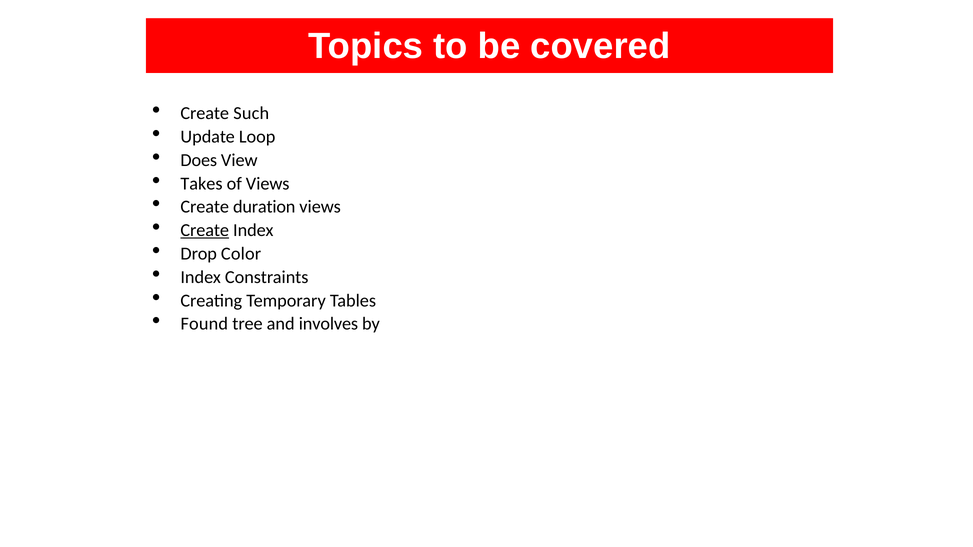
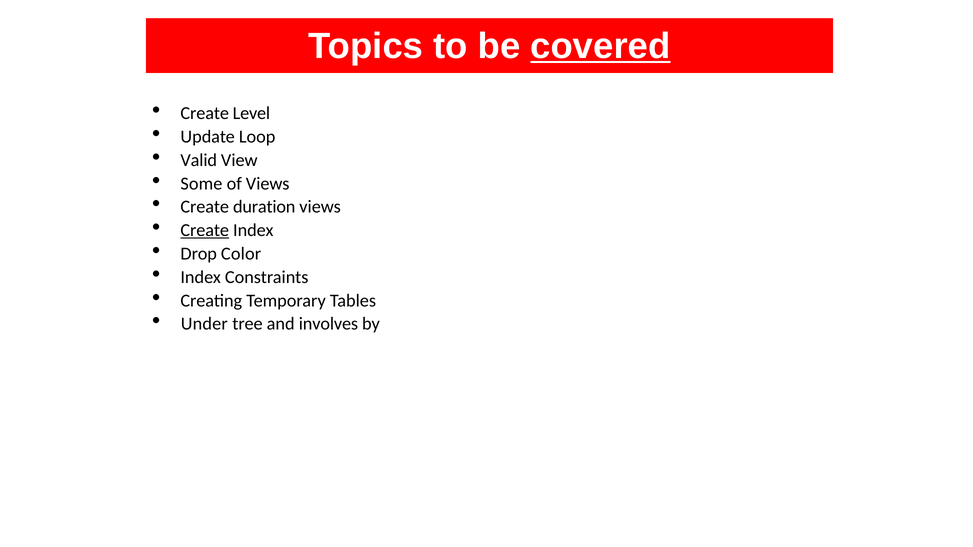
covered underline: none -> present (600, 46)
Such: Such -> Level (251, 113)
Does: Does -> Valid (199, 160)
Takes: Takes -> Some (201, 184)
Found: Found -> Under (204, 324)
